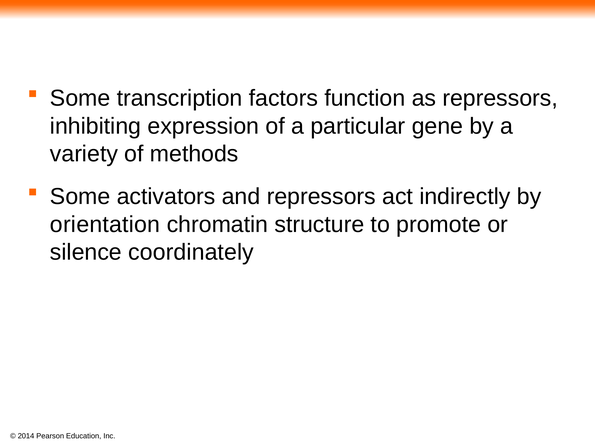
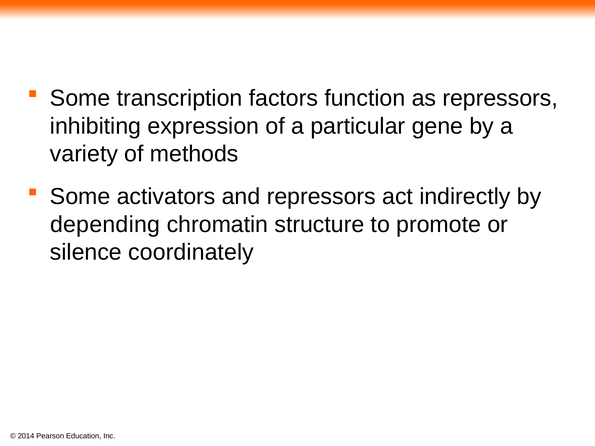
orientation: orientation -> depending (105, 225)
